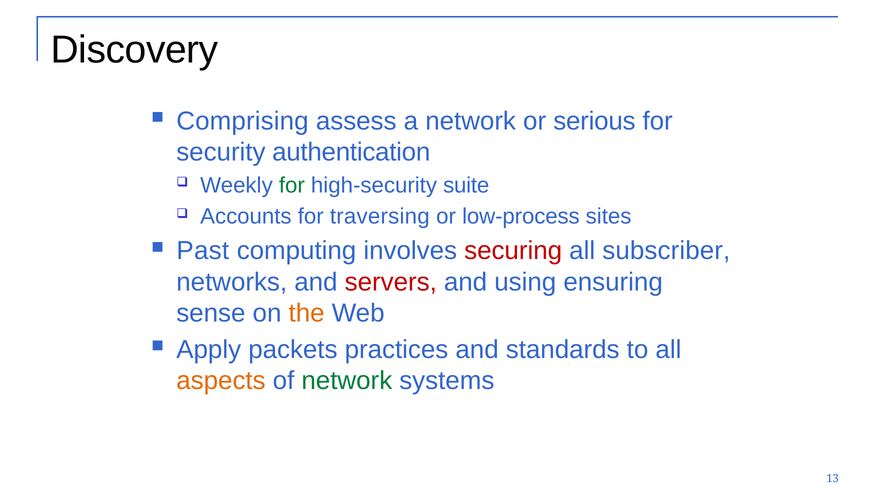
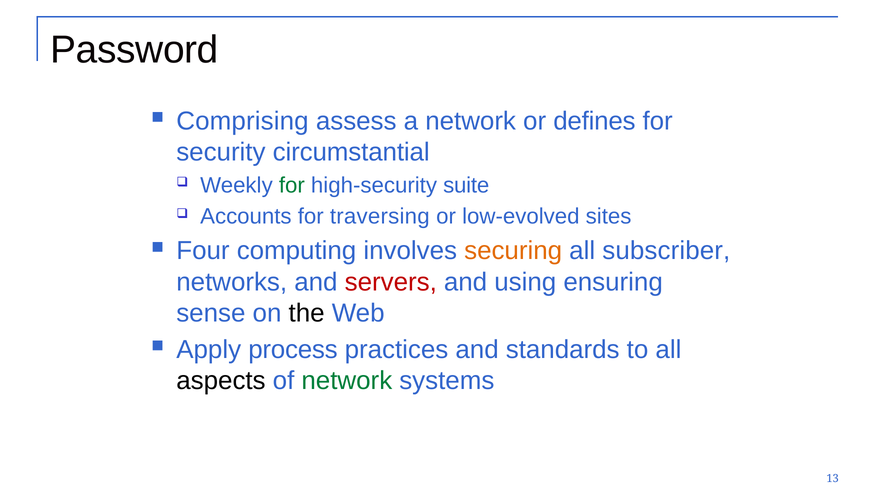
Discovery: Discovery -> Password (135, 50)
serious: serious -> defines (594, 121)
authentication: authentication -> circumstantial (351, 152)
low-process: low-process -> low-evolved (521, 216)
Past: Past -> Four (203, 251)
securing colour: red -> orange (513, 251)
the colour: orange -> black (307, 313)
packets: packets -> process (293, 349)
aspects colour: orange -> black (221, 381)
